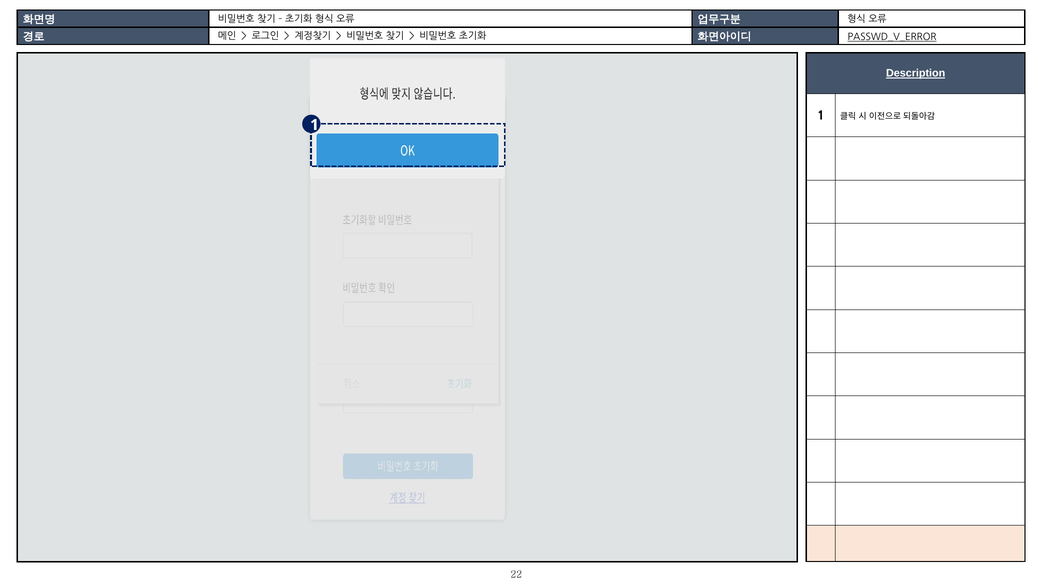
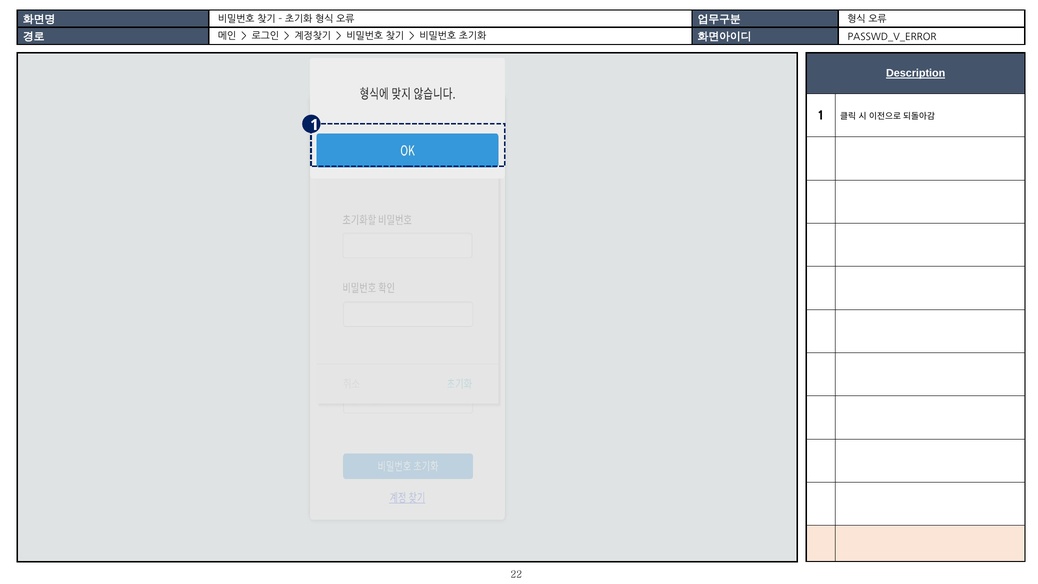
PASSWD_V_ERROR underline: present -> none (892, 37)
